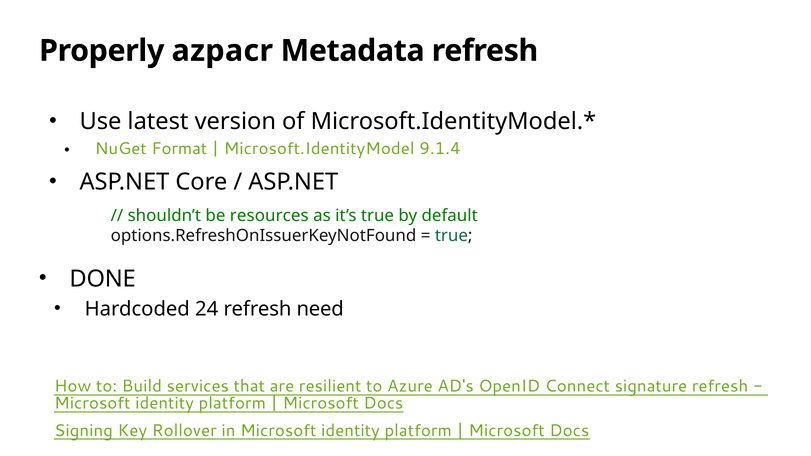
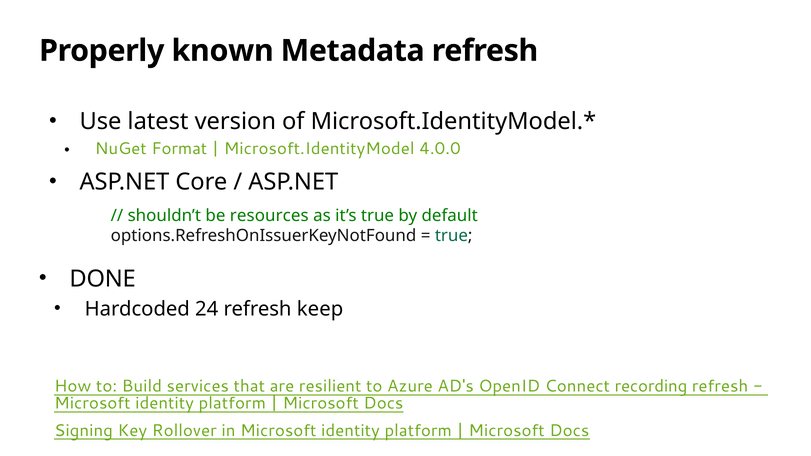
azpacr: azpacr -> known (223, 51)
9.1.4: 9.1.4 -> 4.0.0 (440, 149)
need: need -> keep (320, 309)
signature: signature -> recording (651, 387)
